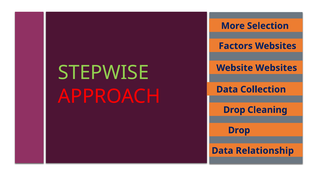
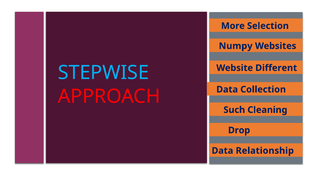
Factors: Factors -> Numpy (236, 46)
Website Websites: Websites -> Different (276, 68)
STEPWISE colour: light green -> light blue (103, 73)
Drop: Drop -> Such (234, 110)
